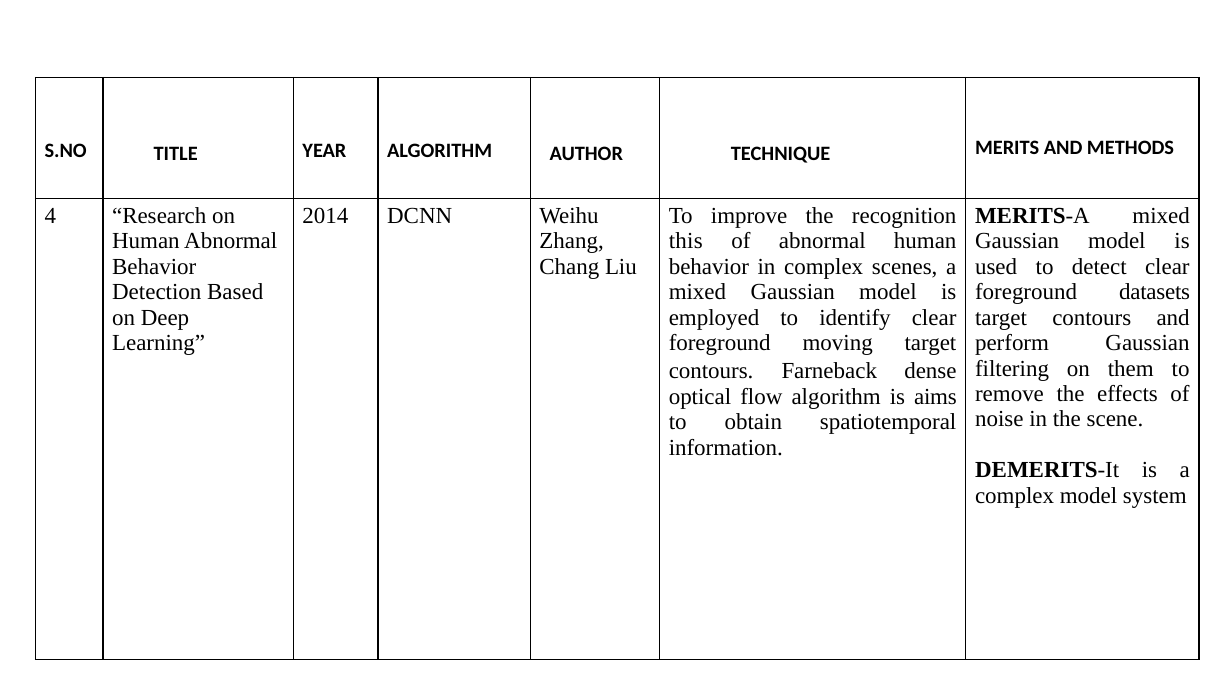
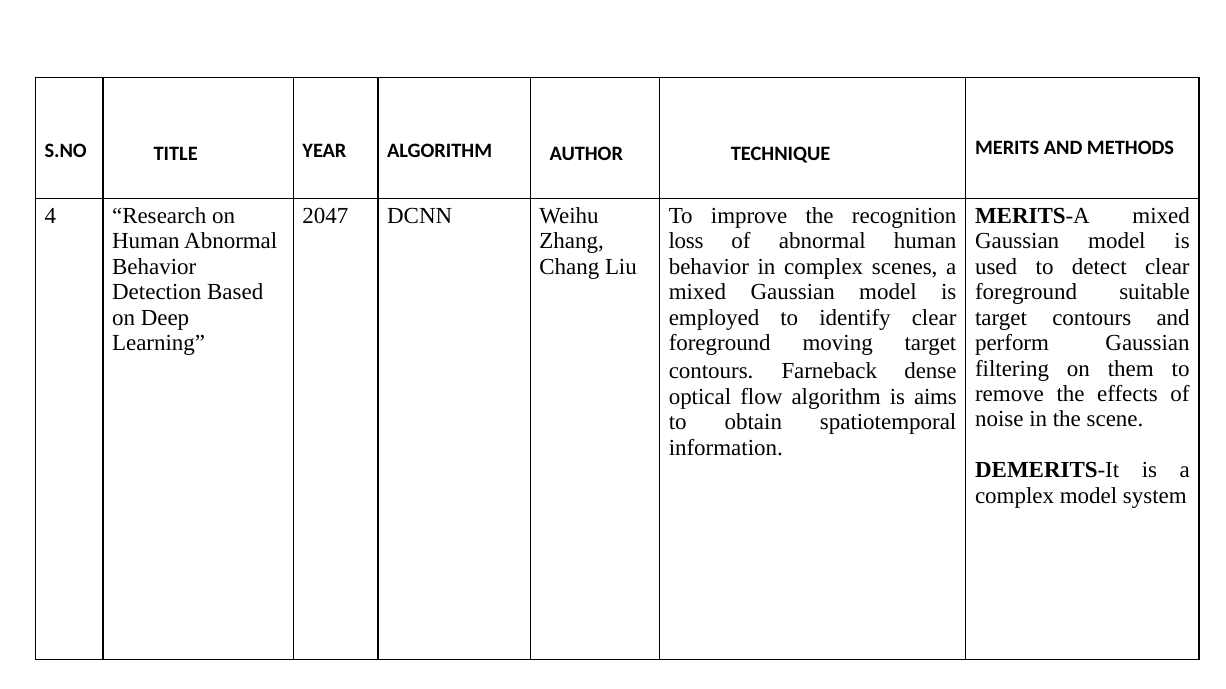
2014: 2014 -> 2047 (325, 216)
this: this -> loss (686, 242)
datasets: datasets -> suitable (1155, 292)
